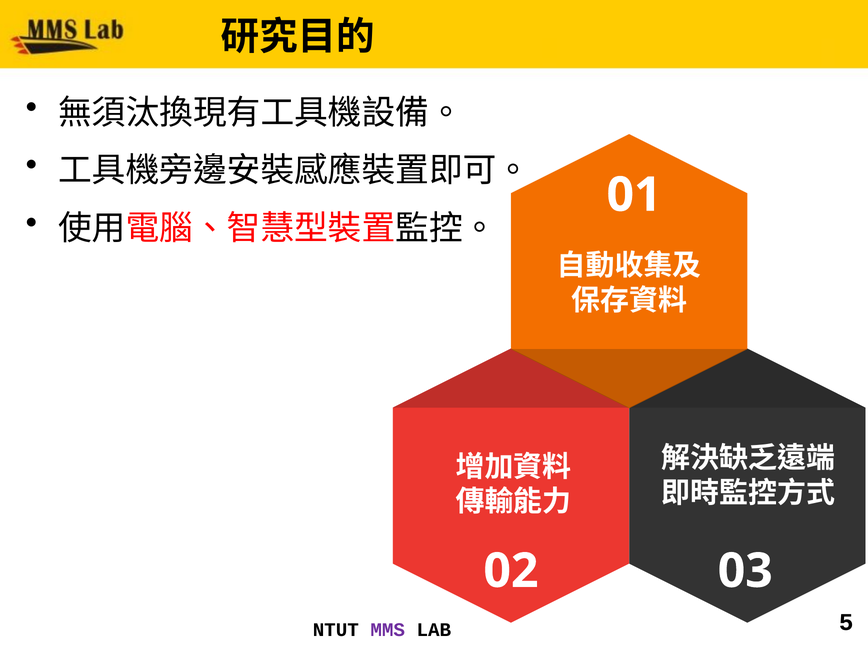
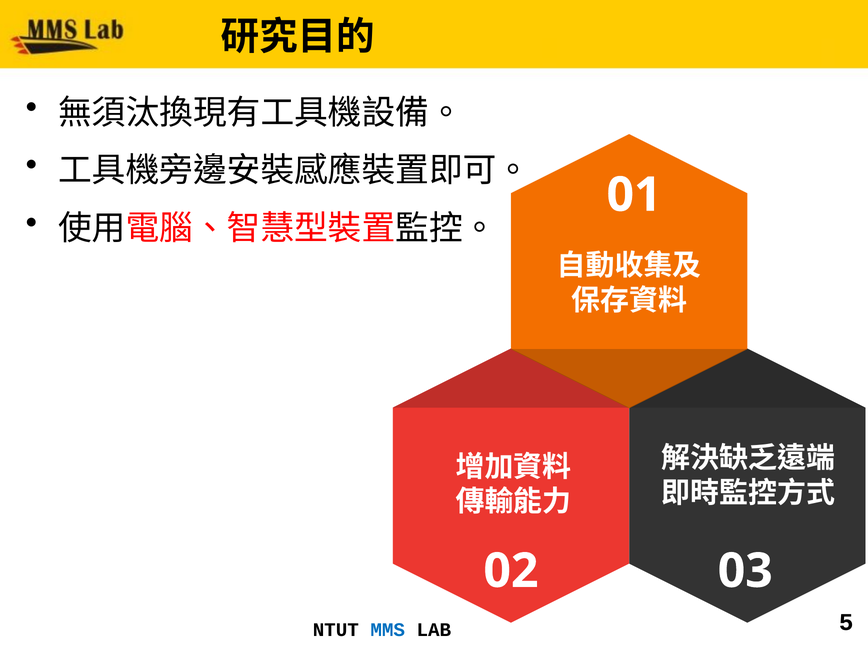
MMS colour: purple -> blue (388, 630)
